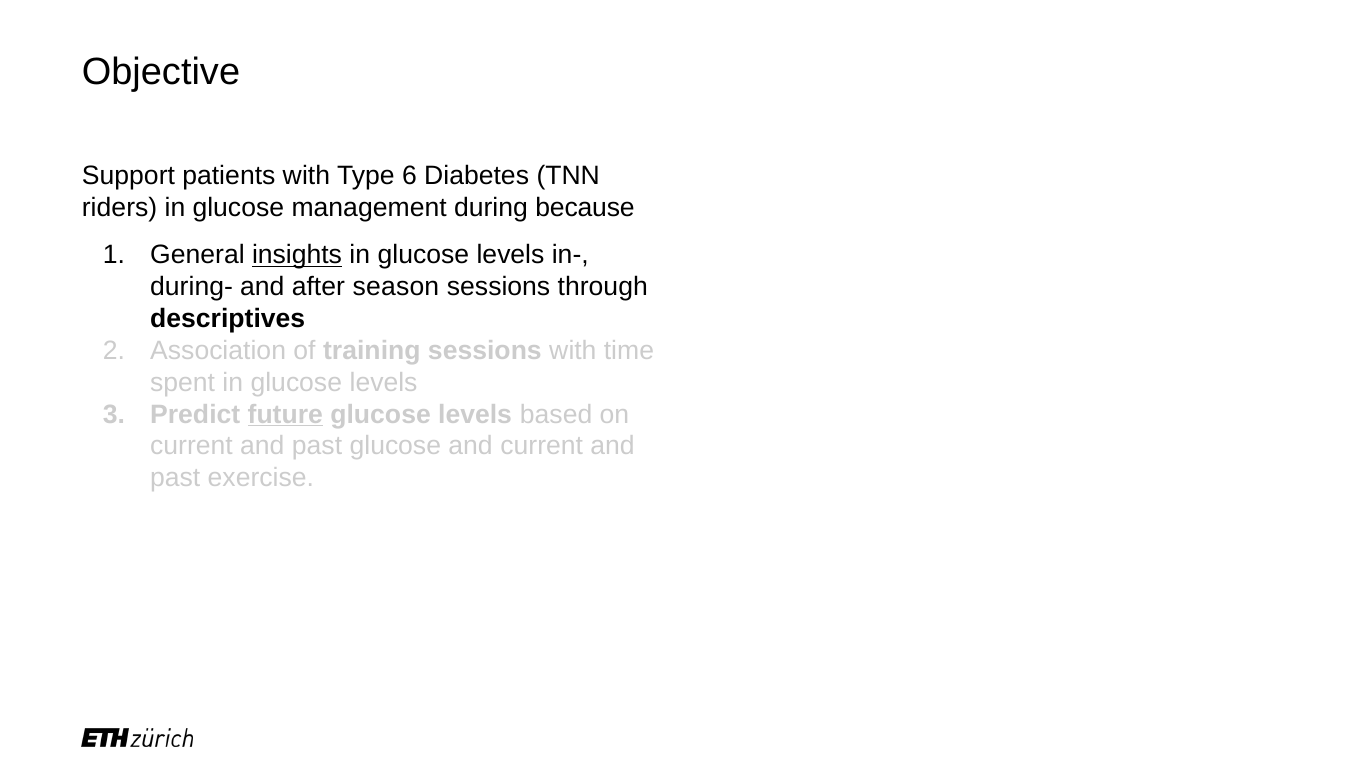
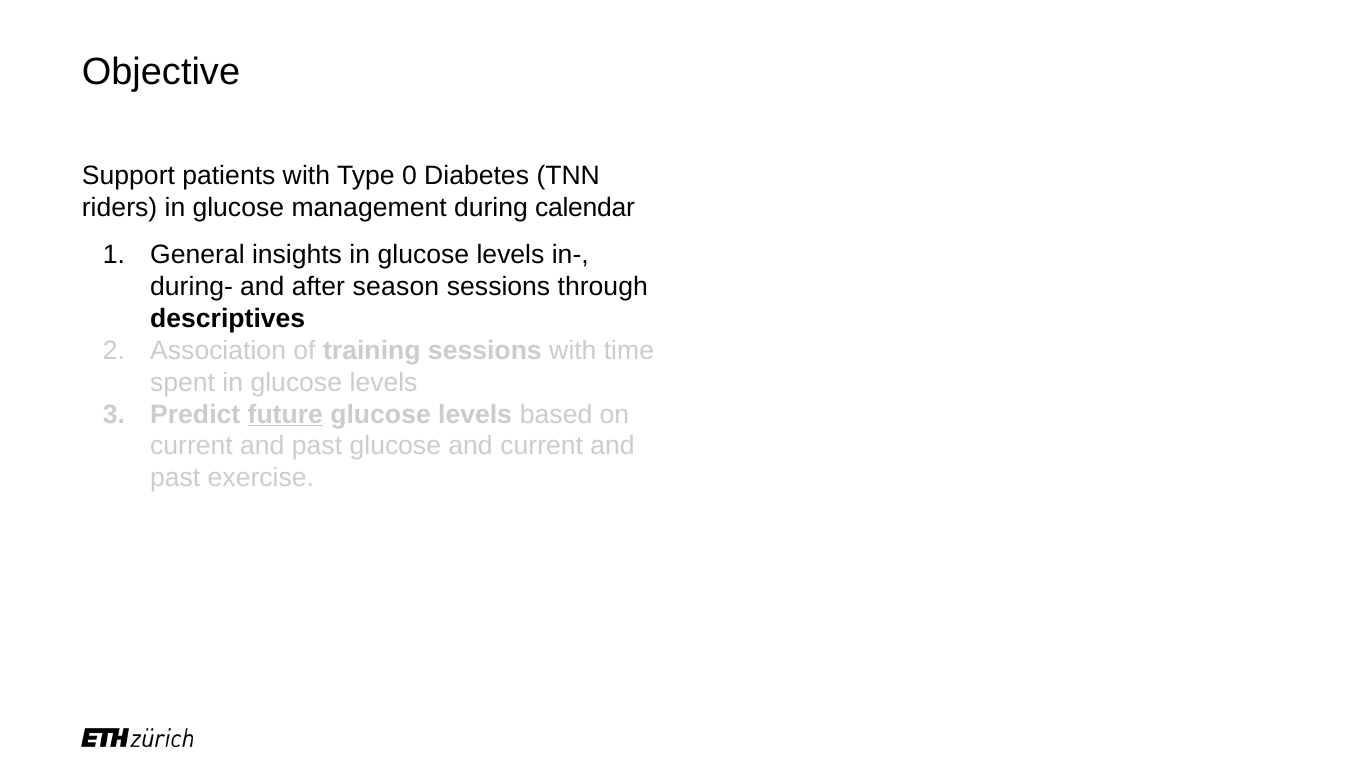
6: 6 -> 0 (409, 176)
because: because -> calendar (585, 208)
insights underline: present -> none (297, 255)
